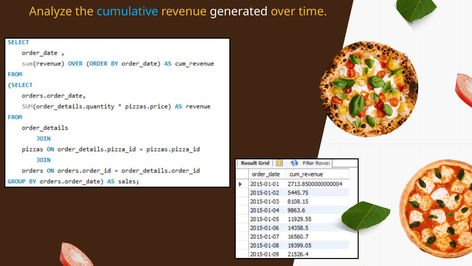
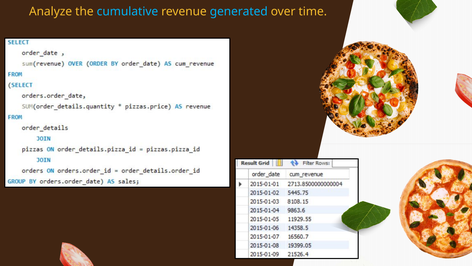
generated colour: white -> light blue (239, 12)
